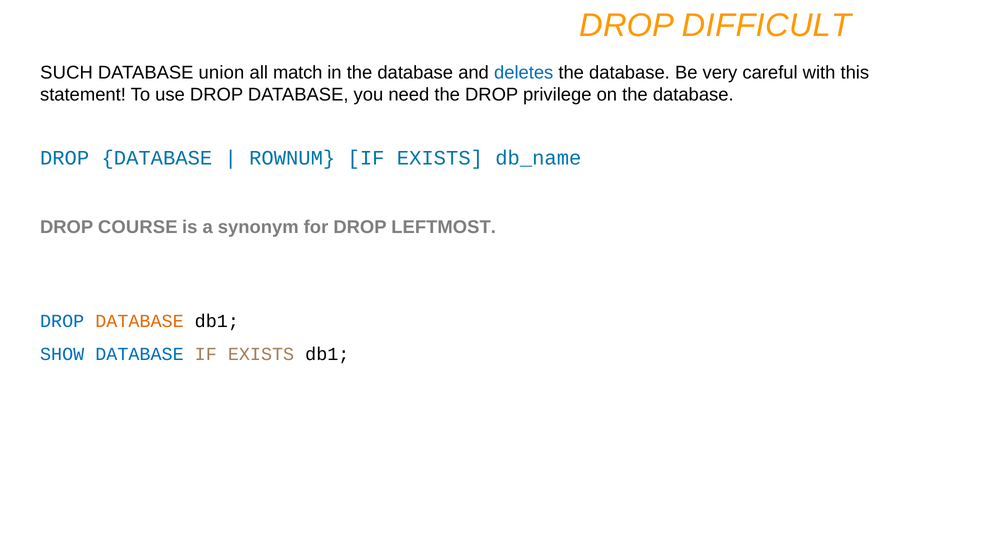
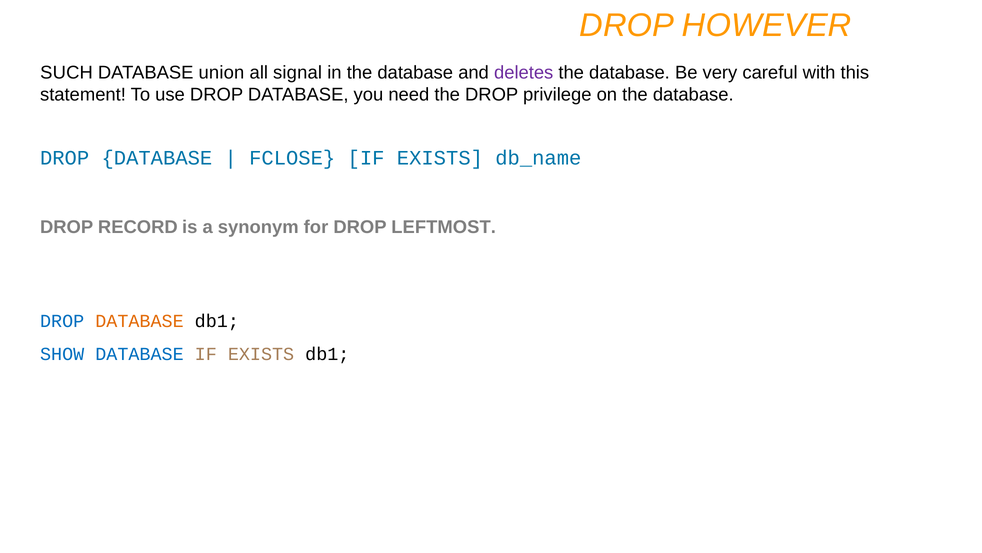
DIFFICULT: DIFFICULT -> HOWEVER (767, 26)
match: match -> signal (298, 73)
deletes colour: blue -> purple (524, 73)
ROWNUM: ROWNUM -> FCLOSE (292, 158)
COURSE: COURSE -> RECORD (138, 227)
